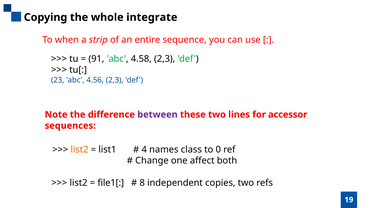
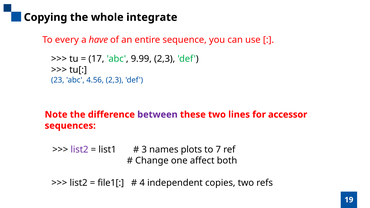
when: when -> every (67, 40)
strip: strip -> have (98, 40)
91: 91 -> 17 (96, 59)
4.58: 4.58 -> 9.99 (141, 59)
list2 colour: orange -> purple (79, 150)
4: 4 -> 3 (144, 150)
class: class -> plots (191, 150)
0: 0 -> 7 (218, 150)
8: 8 -> 4 (142, 183)
